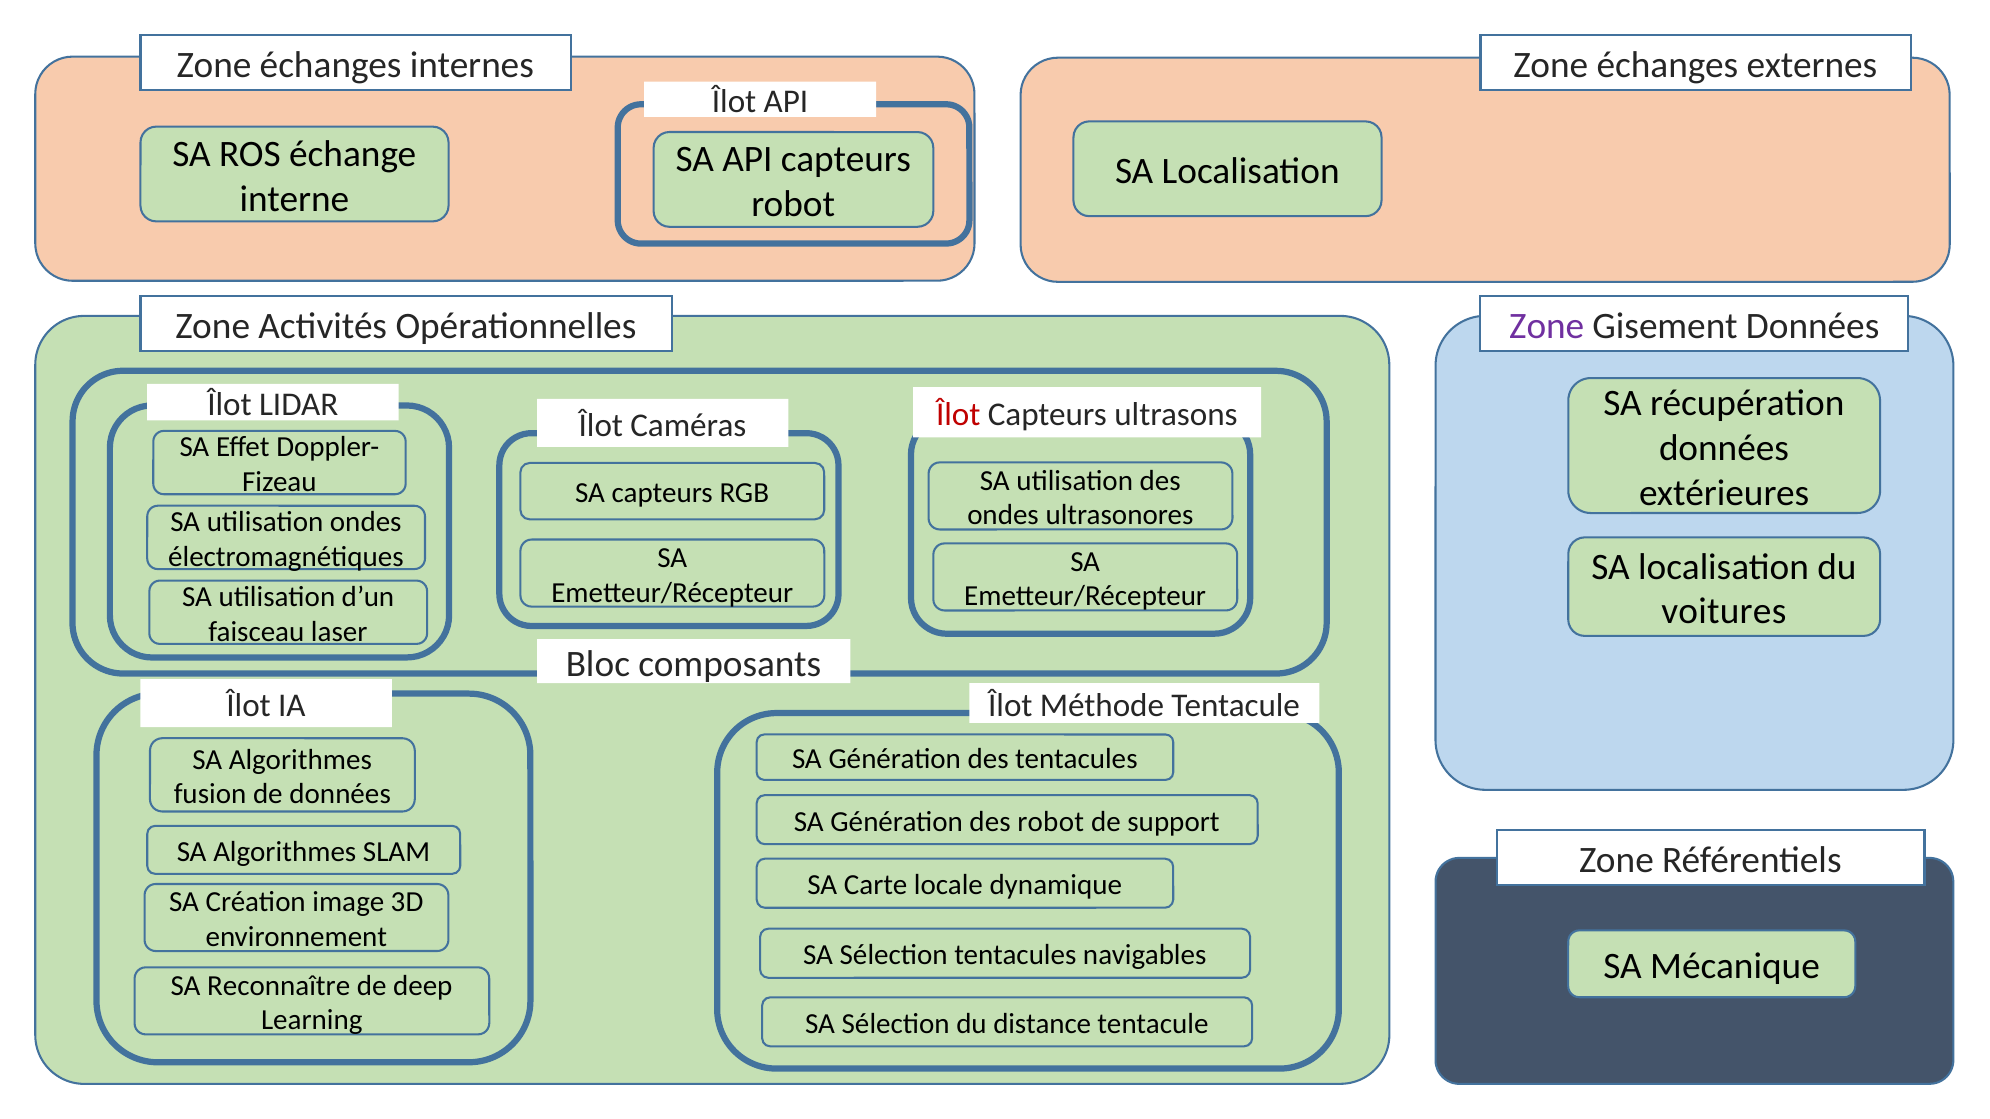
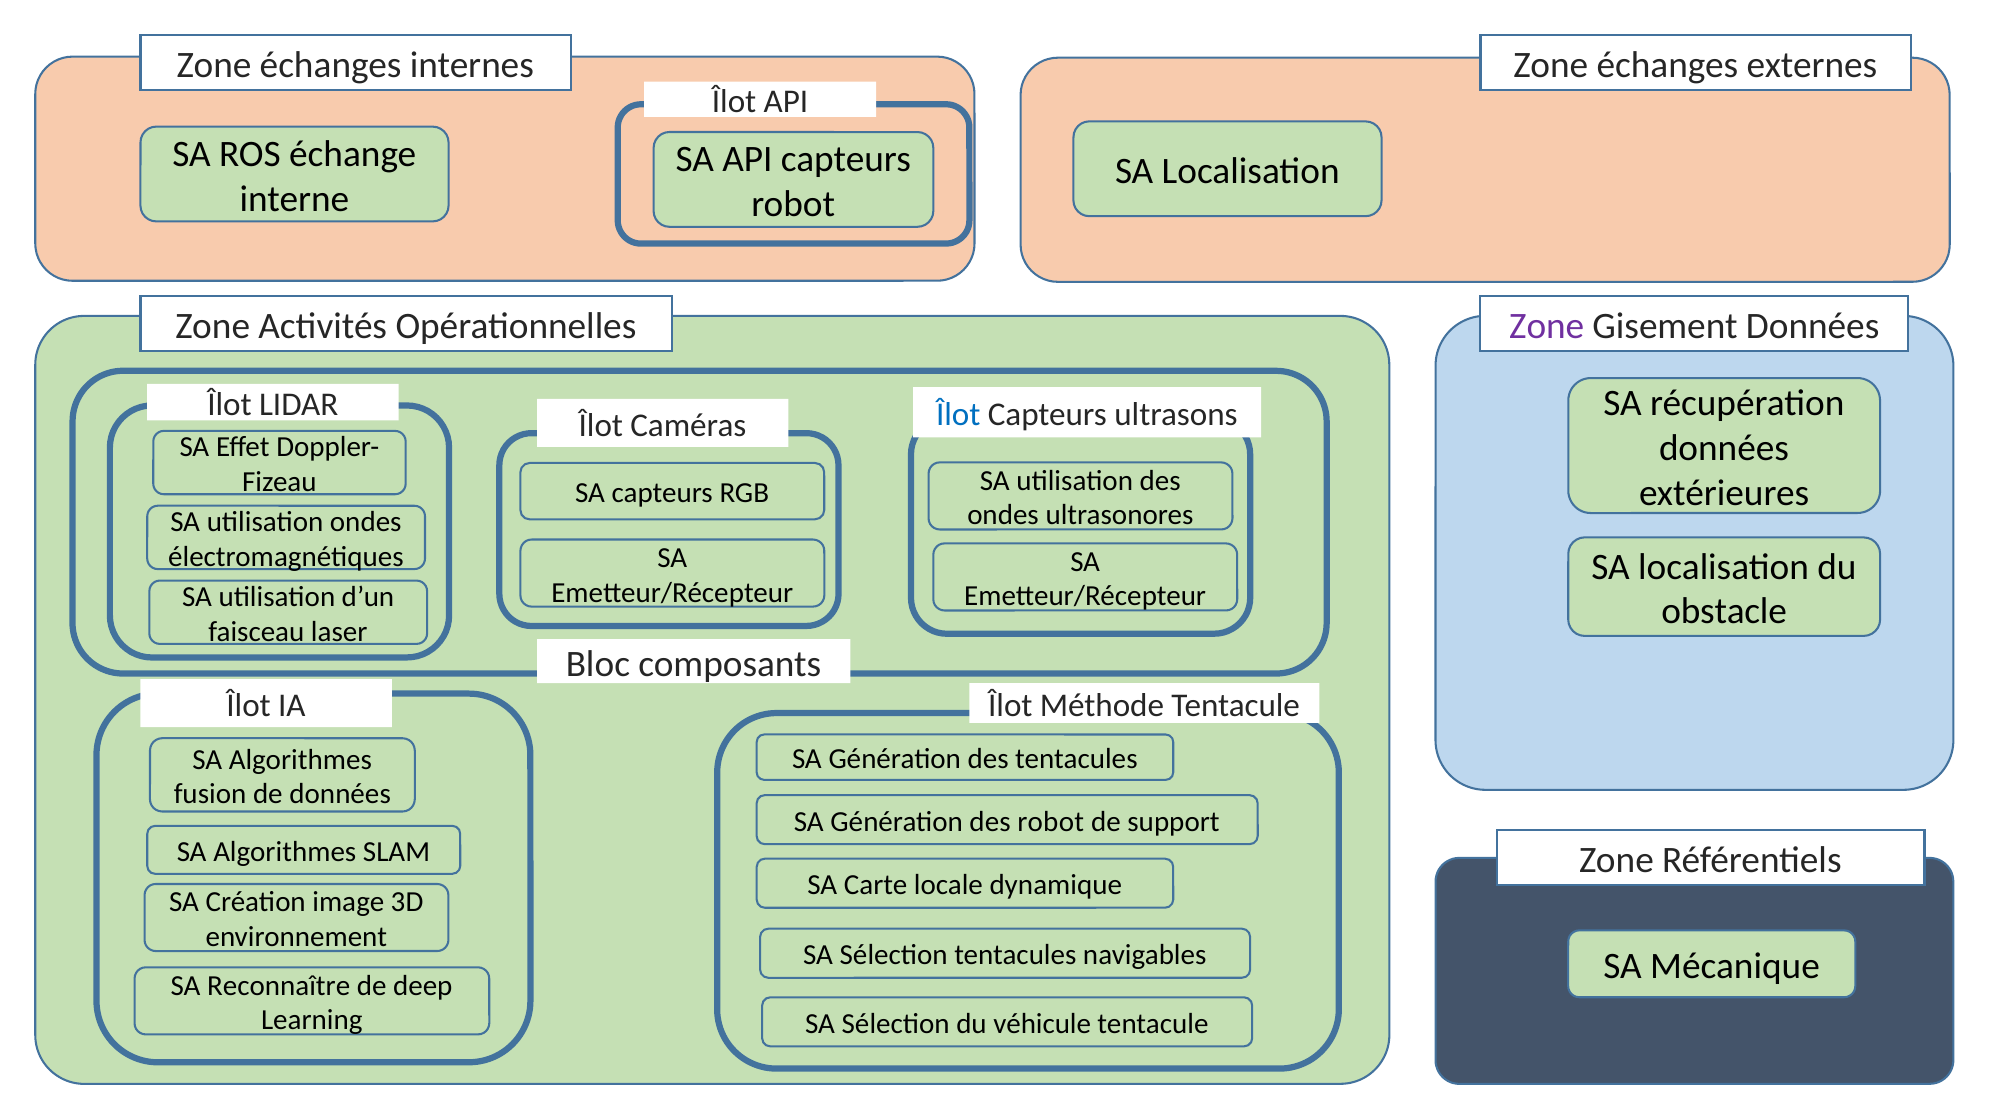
Îlot colour: red -> blue (958, 415)
voitures: voitures -> obstacle (1724, 612)
distance: distance -> véhicule (1042, 1024)
